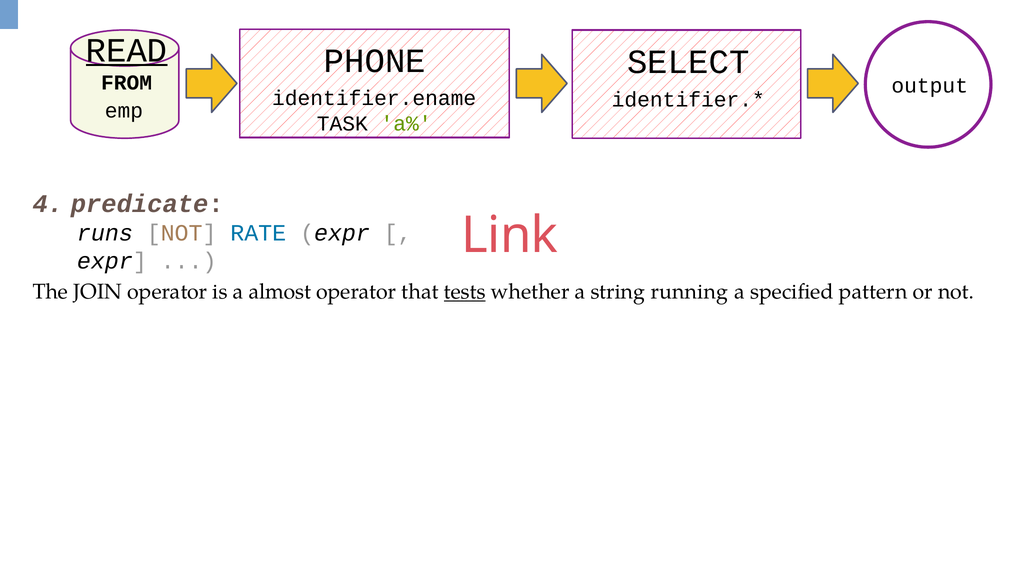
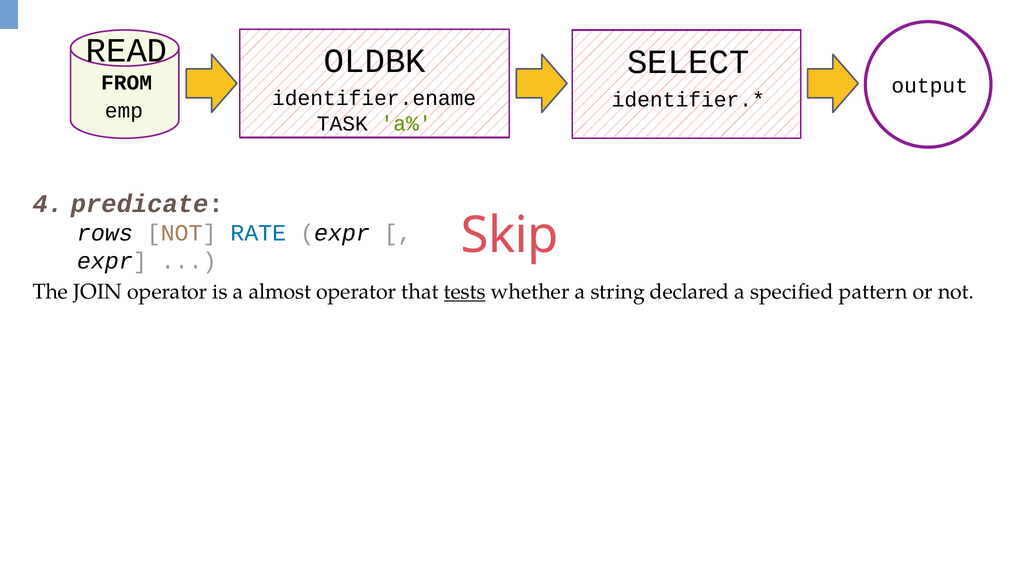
READ underline: present -> none (127, 51)
PHONE: PHONE -> OLDBK (375, 61)
Link: Link -> Skip (510, 235)
runs: runs -> rows (105, 233)
running: running -> declared (690, 292)
